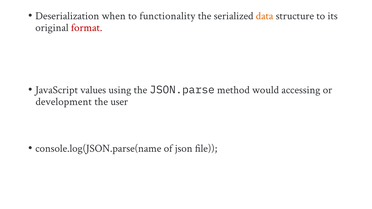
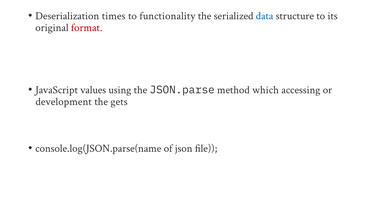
when: when -> times (114, 16)
data colour: orange -> blue (265, 16)
would: would -> which (265, 90)
user: user -> gets (119, 102)
